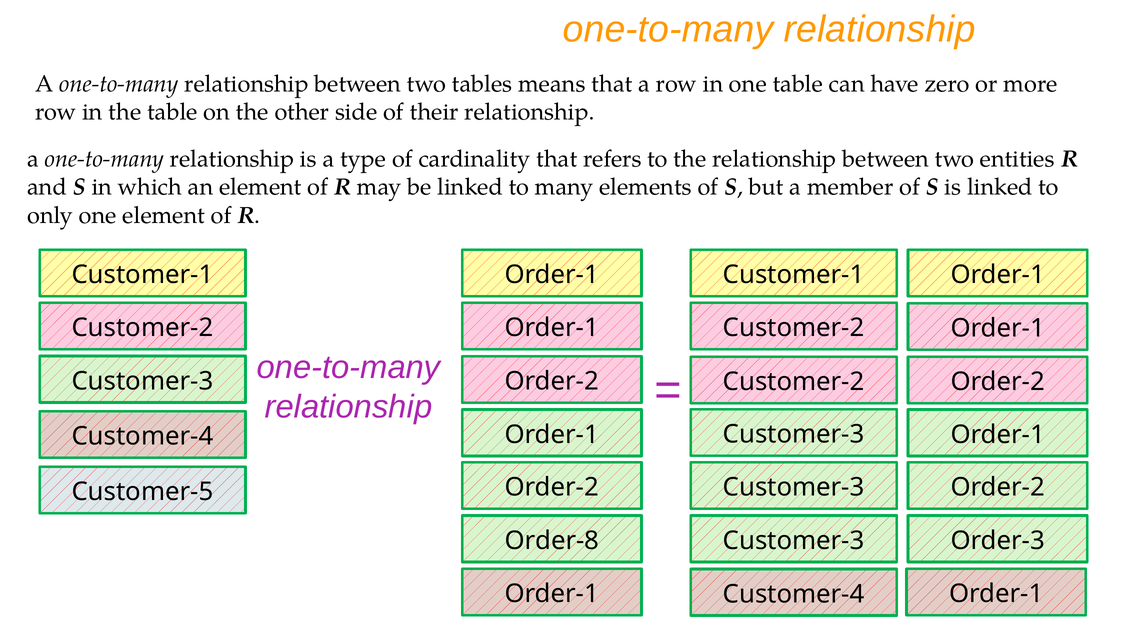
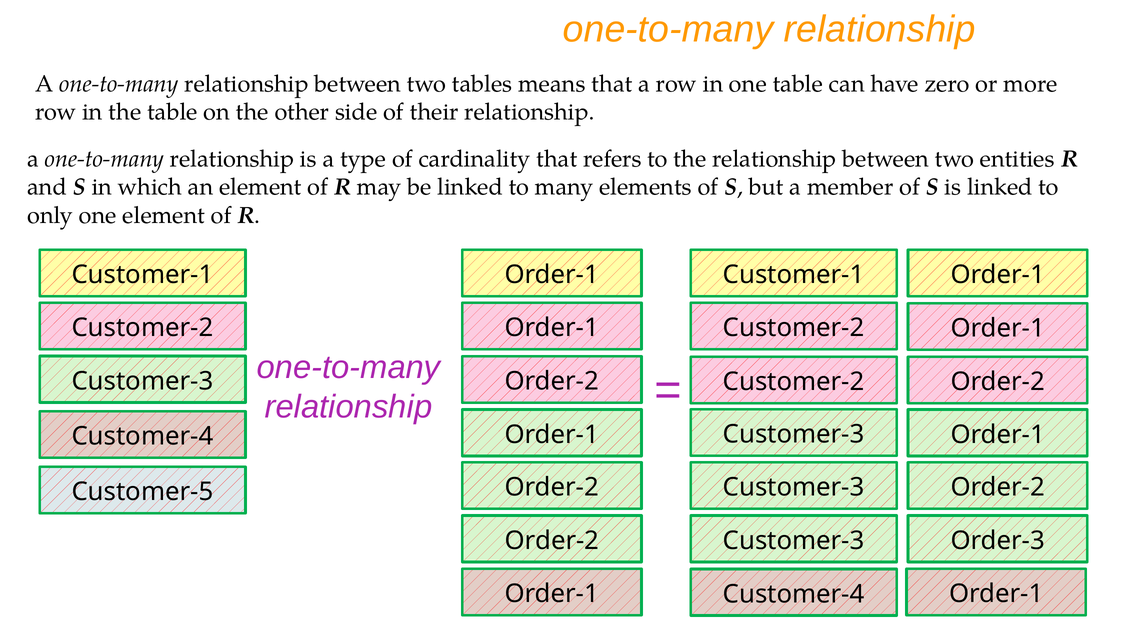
Order-8: Order-8 -> Order-2 (552, 540)
